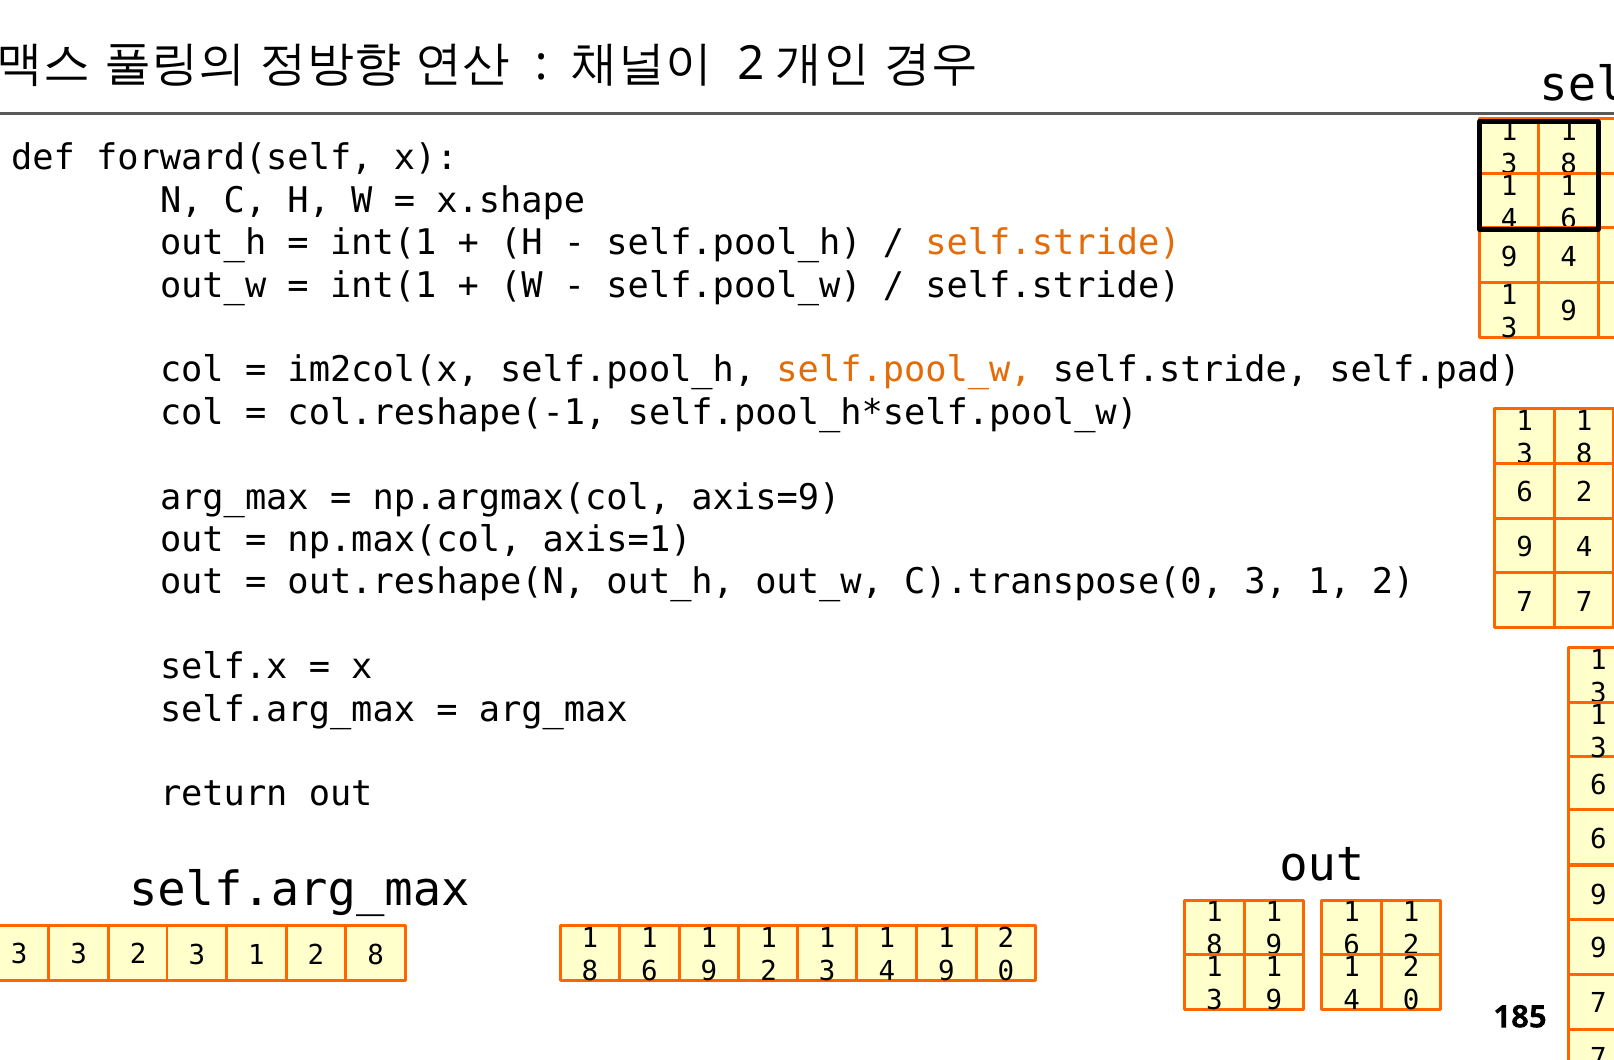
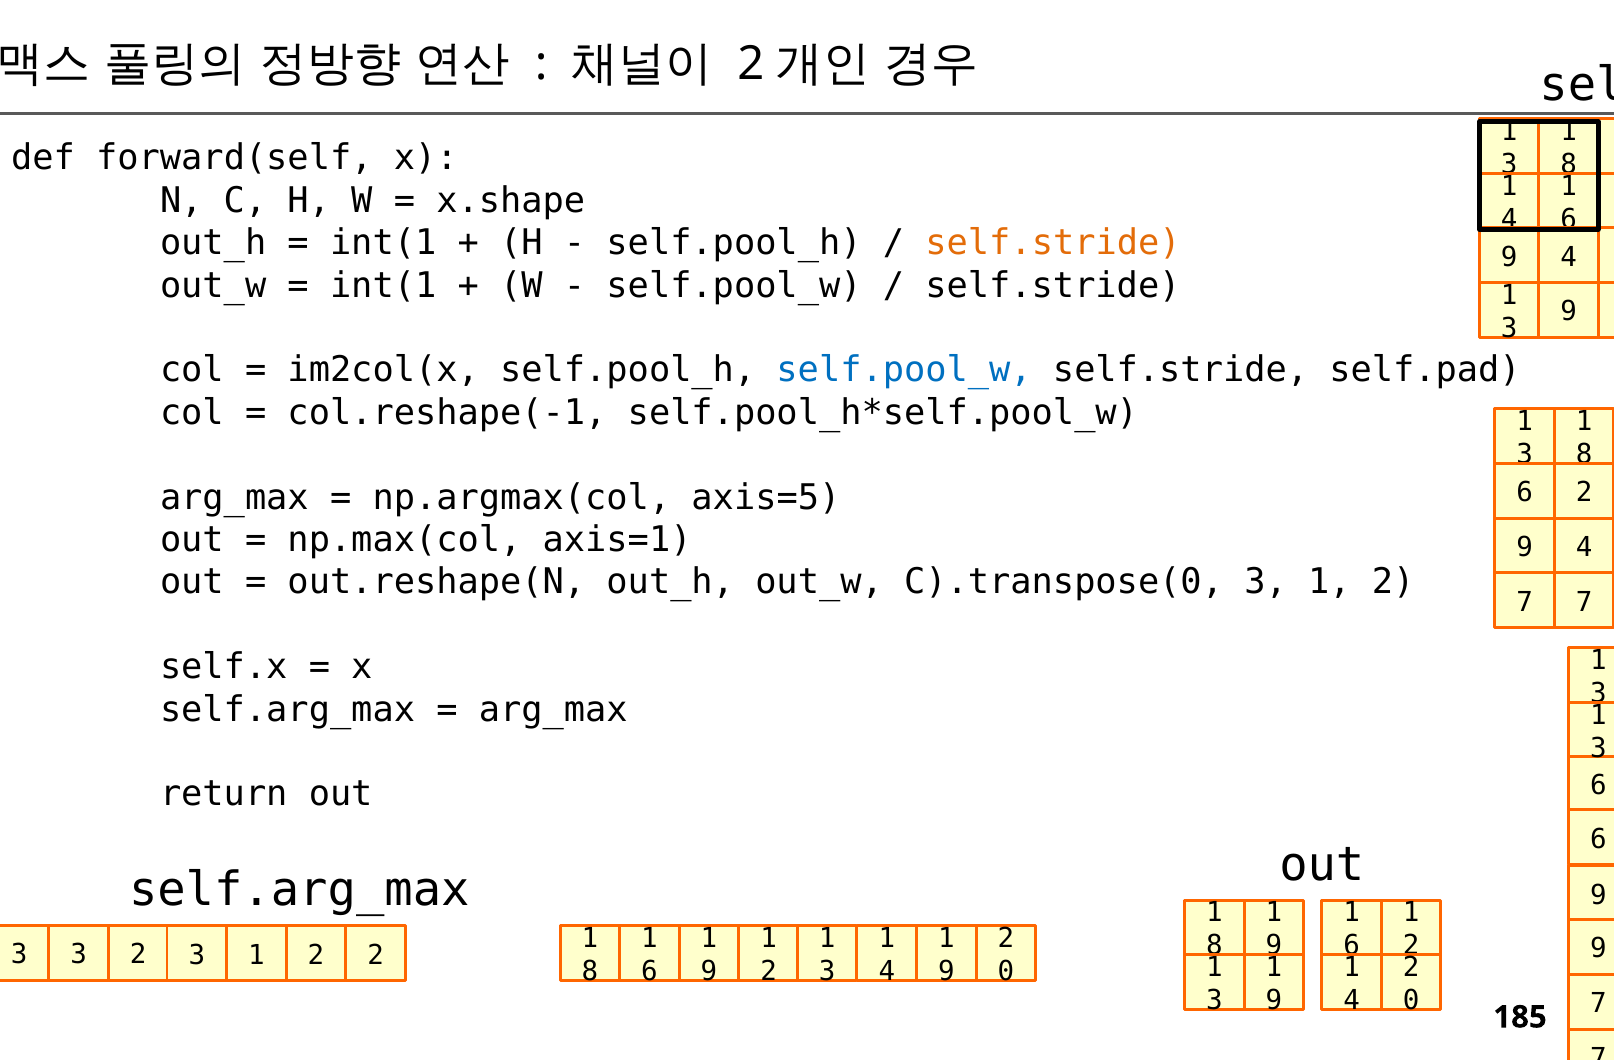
self.pool_w colour: orange -> blue (904, 370)
axis=9: axis=9 -> axis=5 (766, 497)
2 8: 8 -> 2 (376, 955)
